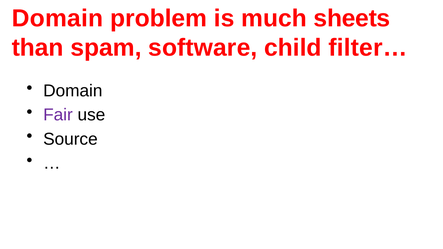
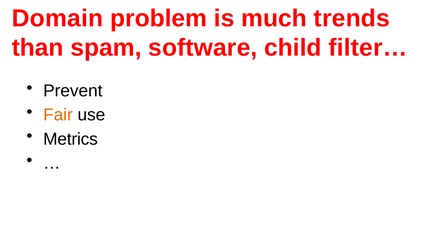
sheets: sheets -> trends (352, 18)
Domain: Domain -> Prevent (73, 91)
Fair colour: purple -> orange (58, 115)
Source: Source -> Metrics (71, 139)
